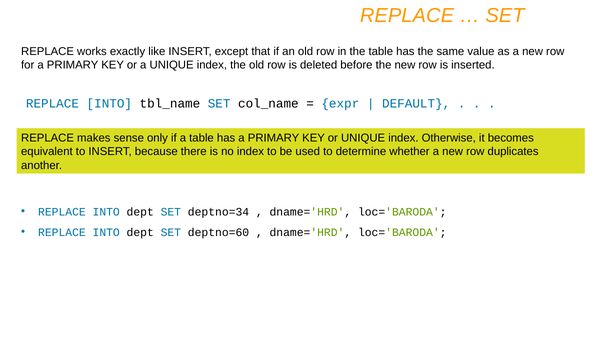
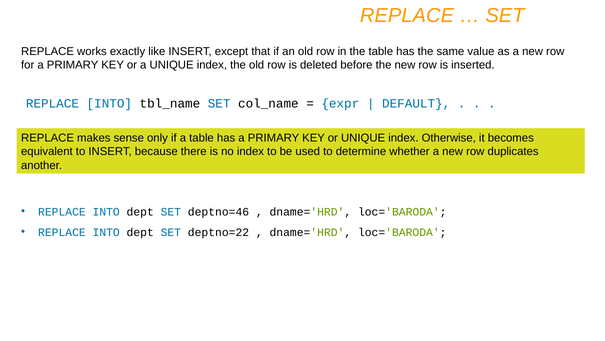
deptno=34: deptno=34 -> deptno=46 (218, 211)
deptno=60: deptno=60 -> deptno=22 (218, 232)
